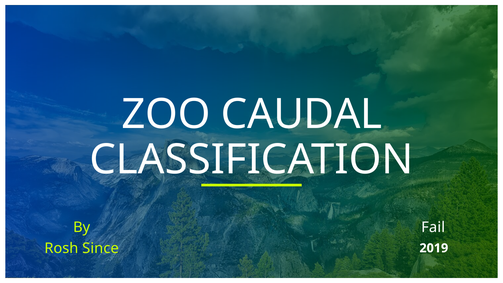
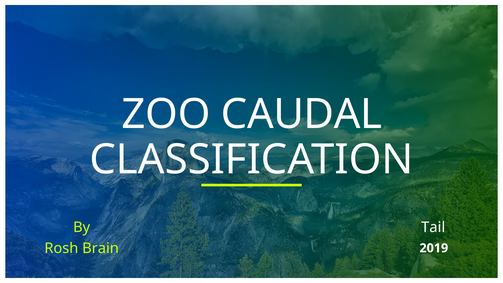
Fail: Fail -> Tail (433, 227)
Since: Since -> Brain (101, 248)
